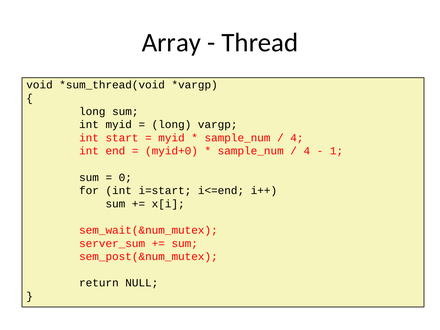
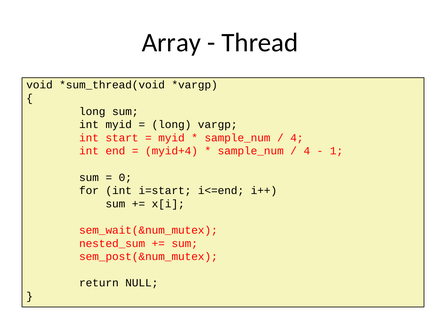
myid+0: myid+0 -> myid+4 (172, 151)
server_sum: server_sum -> nested_sum (112, 243)
